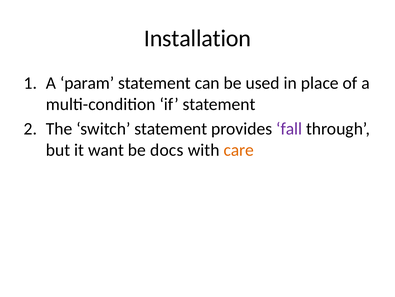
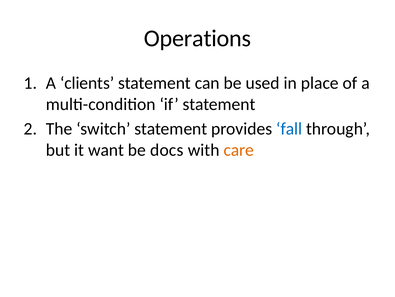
Installation: Installation -> Operations (198, 38)
param: param -> clients (87, 83)
fall colour: purple -> blue (289, 129)
